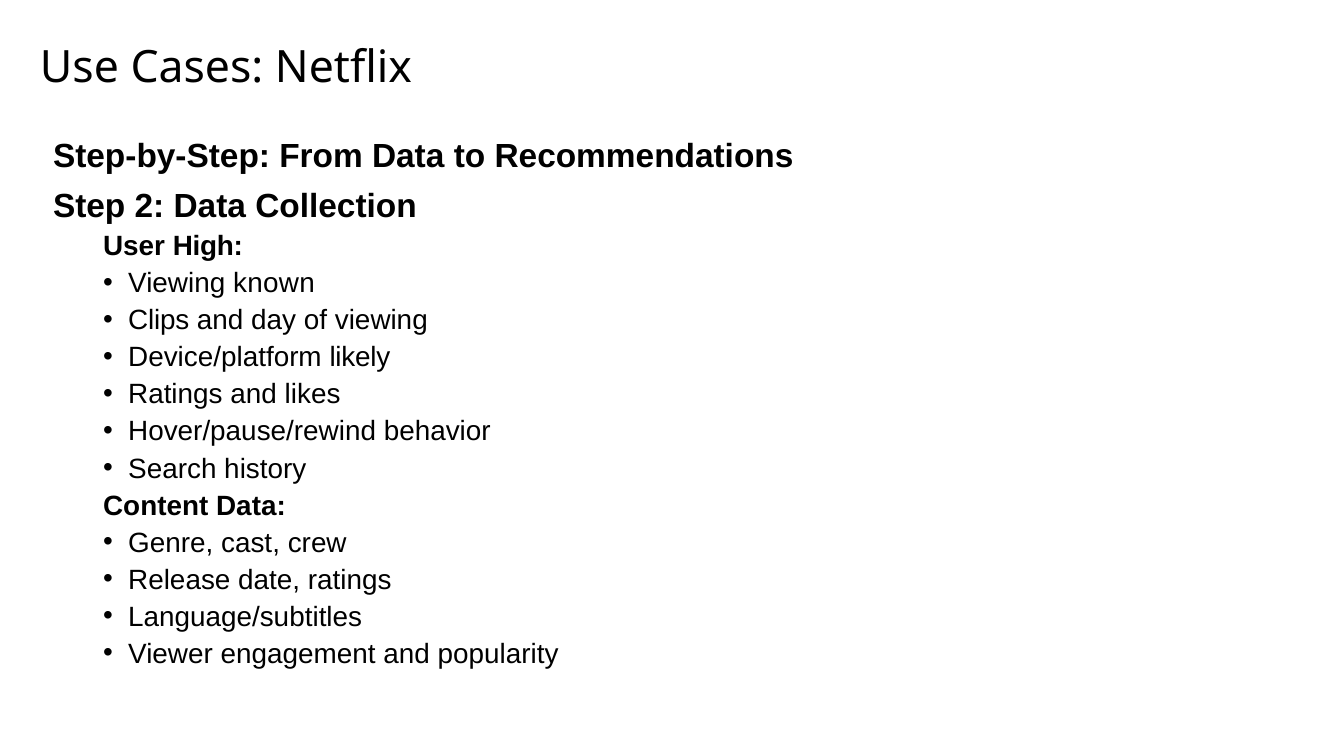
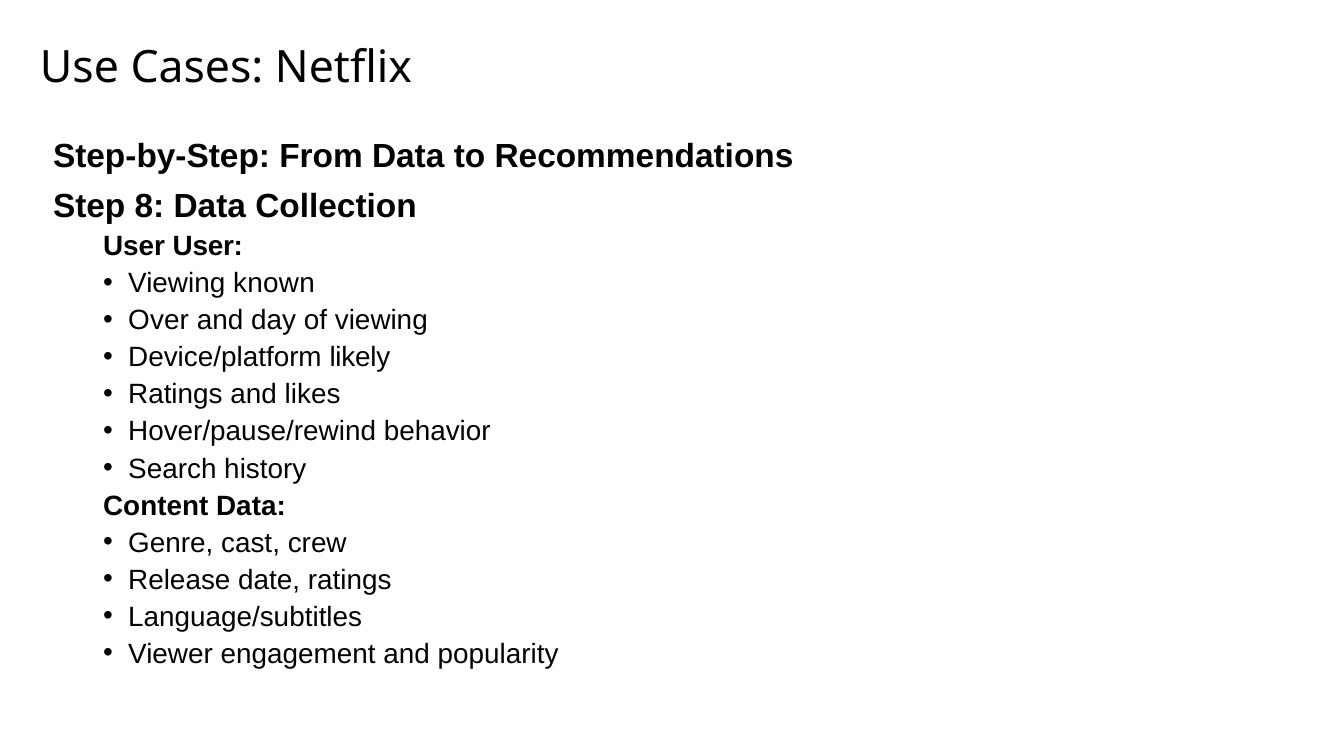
2: 2 -> 8 (149, 207)
User High: High -> User (208, 247)
Clips: Clips -> Over (159, 321)
